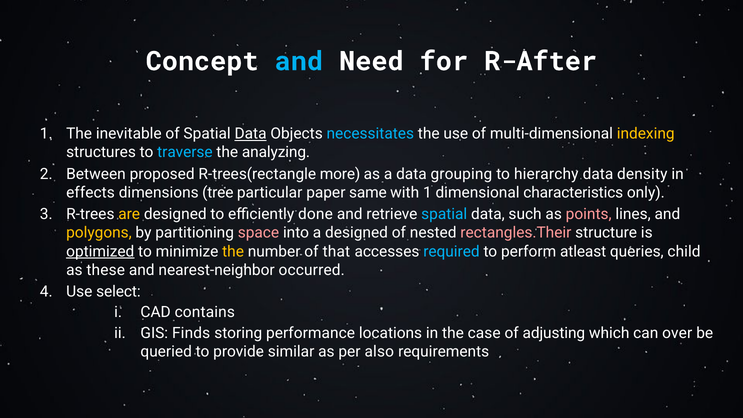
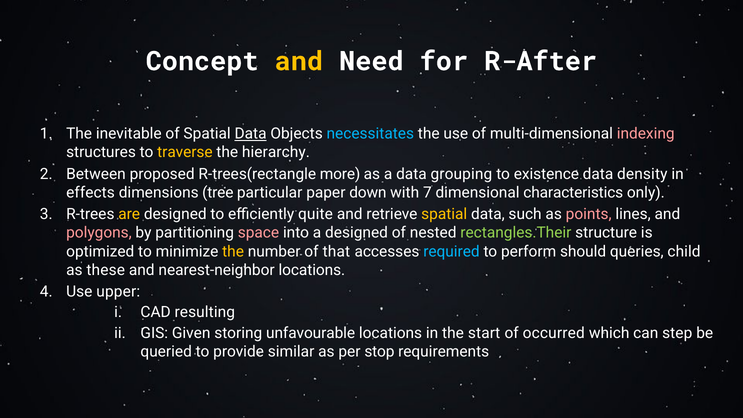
and colour: light blue -> yellow (299, 61)
indexing colour: yellow -> pink (646, 134)
traverse colour: light blue -> yellow (185, 152)
analyzing: analyzing -> hierarchy (276, 152)
hierarchy: hierarchy -> existence (546, 174)
same: same -> down (368, 193)
with 1: 1 -> 7 (427, 193)
done: done -> quite (315, 214)
spatial colour: light blue -> yellow (444, 214)
polygons colour: yellow -> pink (99, 233)
rectangles.Their colour: pink -> light green (516, 233)
optimized underline: present -> none (100, 251)
atleast: atleast -> should (583, 251)
nearest-neighbor occurred: occurred -> locations (312, 270)
select: select -> upper (118, 292)
contains: contains -> resulting (205, 312)
Finds: Finds -> Given (191, 333)
performance: performance -> unfavourable (311, 333)
case: case -> start (484, 333)
adjusting: adjusting -> occurred (554, 333)
over: over -> step (677, 333)
also: also -> stop (379, 352)
